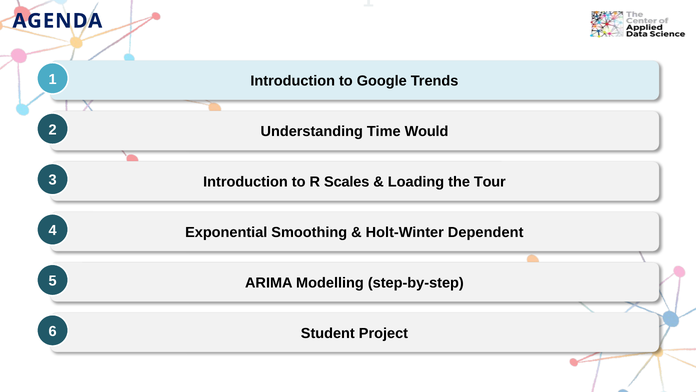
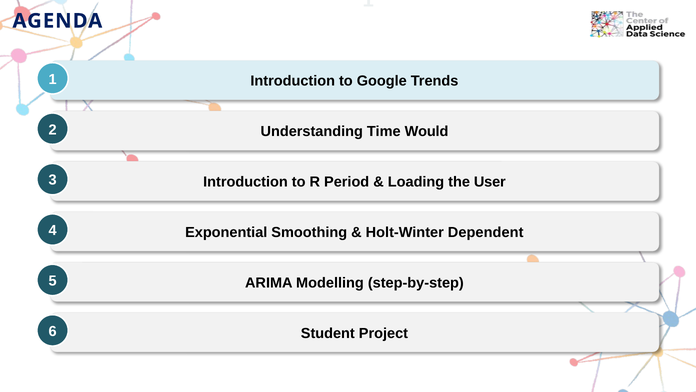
Scales: Scales -> Period (347, 182)
Tour: Tour -> User (490, 182)
